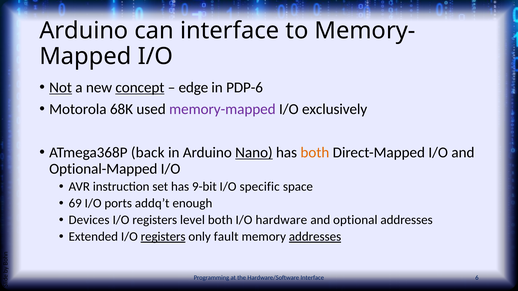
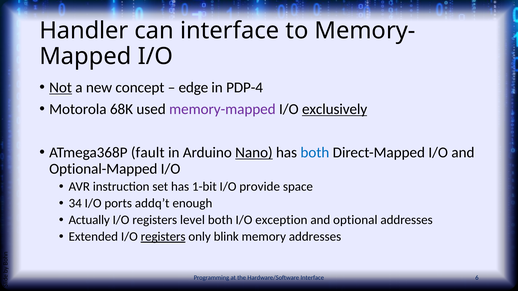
Arduino: Arduino -> Handler (84, 31)
concept underline: present -> none (140, 88)
PDP-6: PDP-6 -> PDP-4 (245, 88)
exclusively underline: none -> present (335, 109)
back: back -> fault (148, 153)
both colour: orange -> blue (315, 153)
9-bit: 9-bit -> 1-bit (204, 187)
specific: specific -> provide (260, 187)
69: 69 -> 34 (75, 204)
Devices: Devices -> Actually (89, 220)
hardware: hardware -> exception (281, 220)
fault: fault -> blink (226, 237)
addresses underline: present -> none (315, 237)
